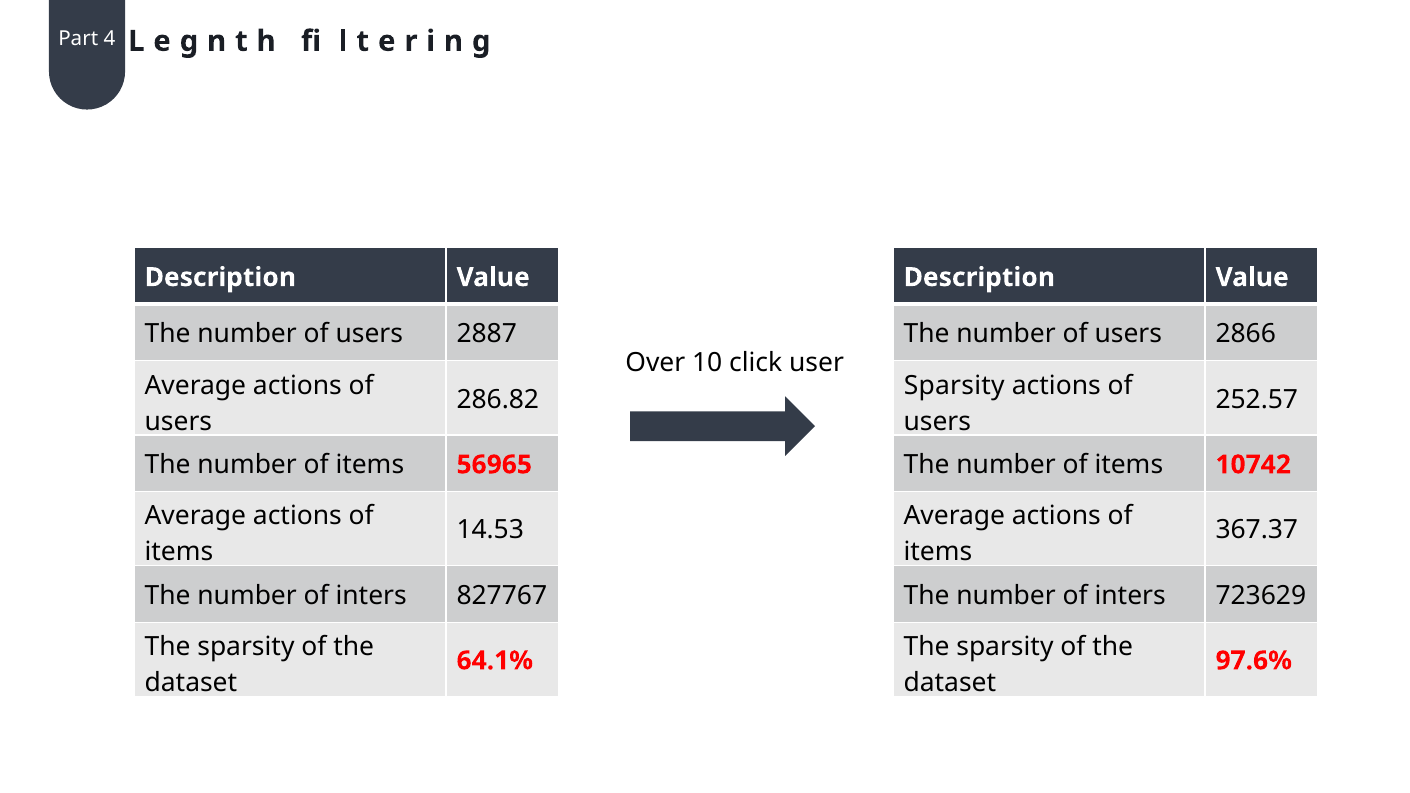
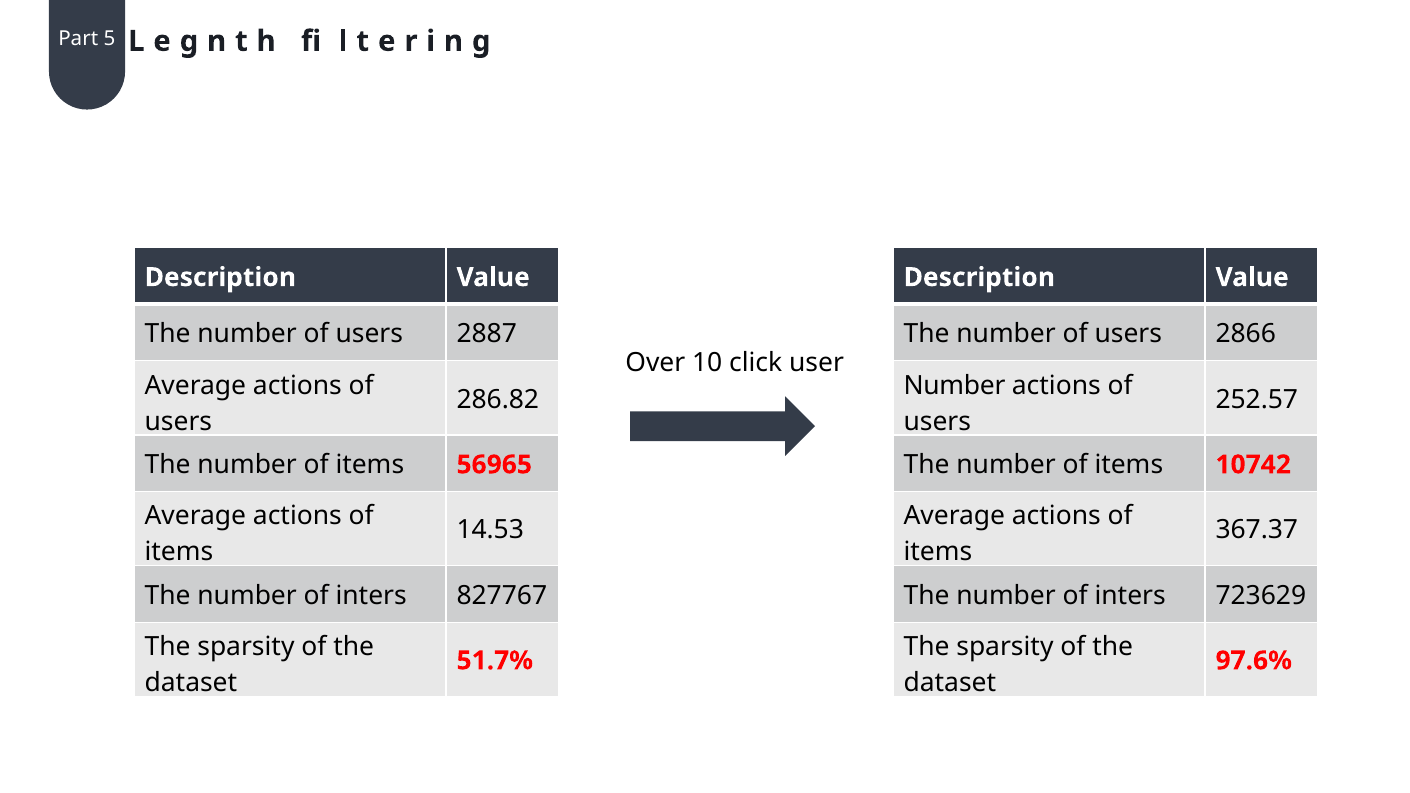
4: 4 -> 5 (109, 39)
Sparsity: Sparsity -> Number (955, 386)
64.1%: 64.1% -> 51.7% (495, 661)
